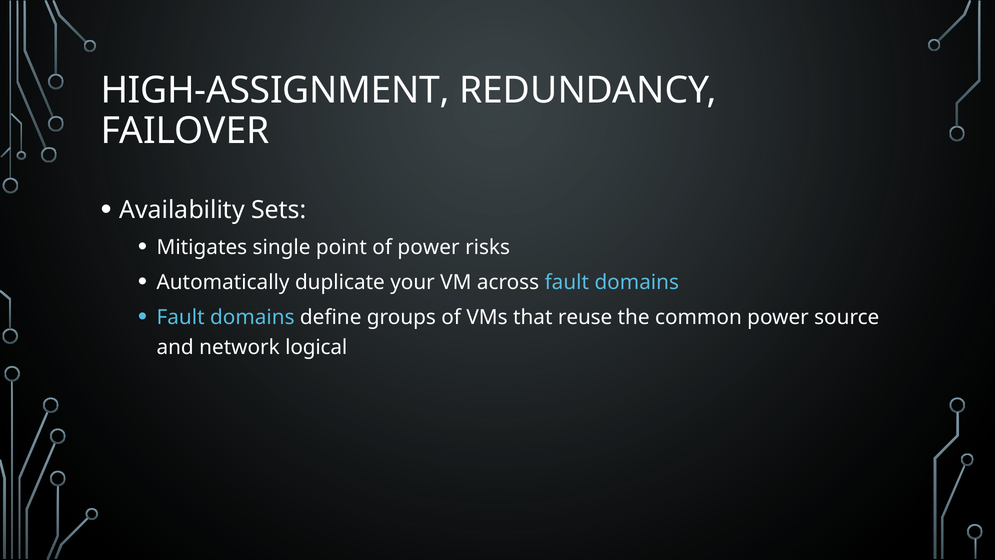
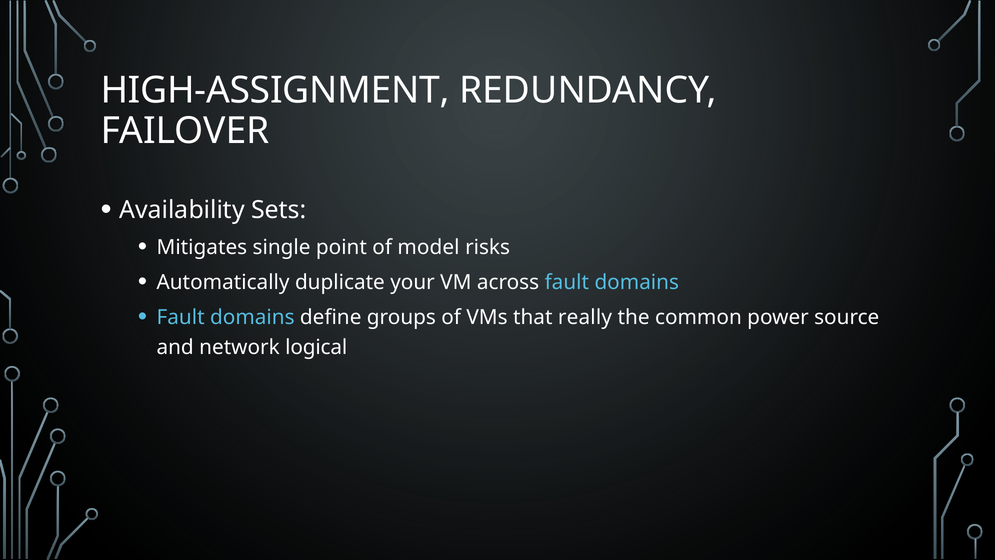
of power: power -> model (429, 247)
reuse: reuse -> really (585, 317)
